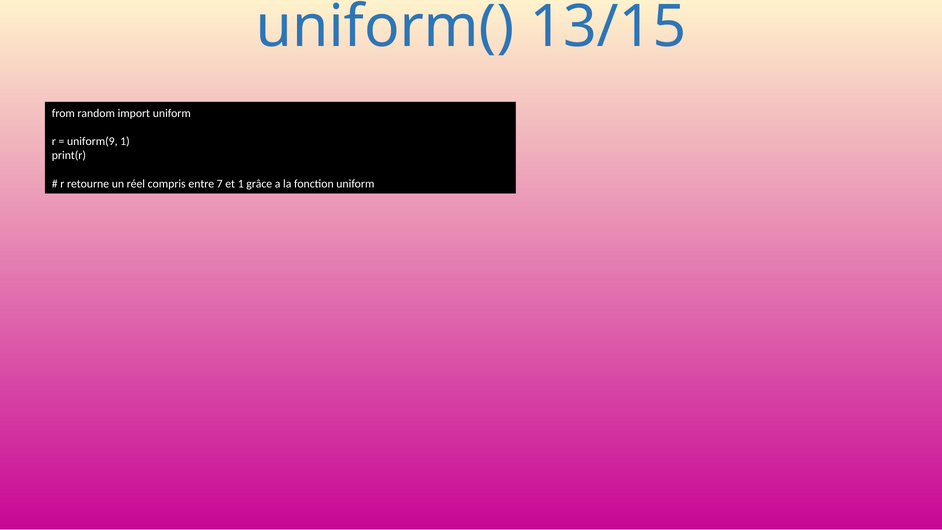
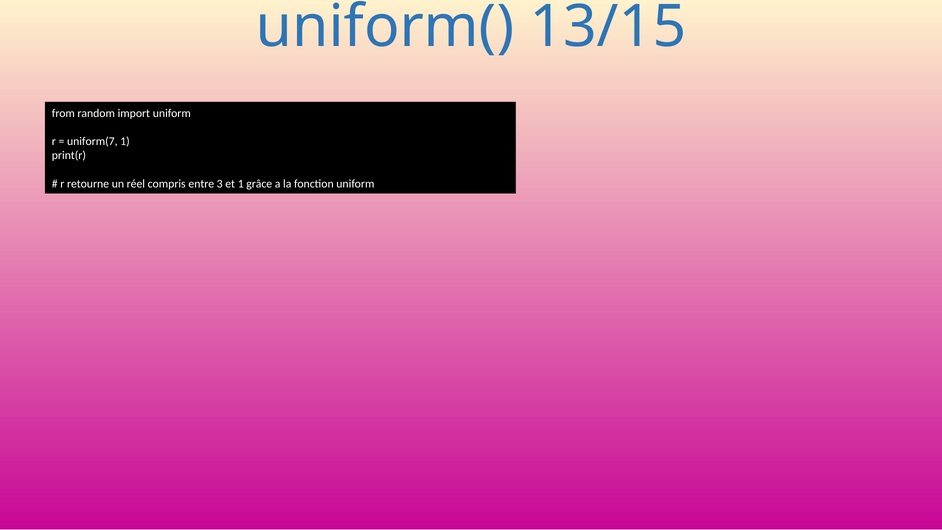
uniform(9: uniform(9 -> uniform(7 (92, 141)
7: 7 -> 3 (220, 184)
